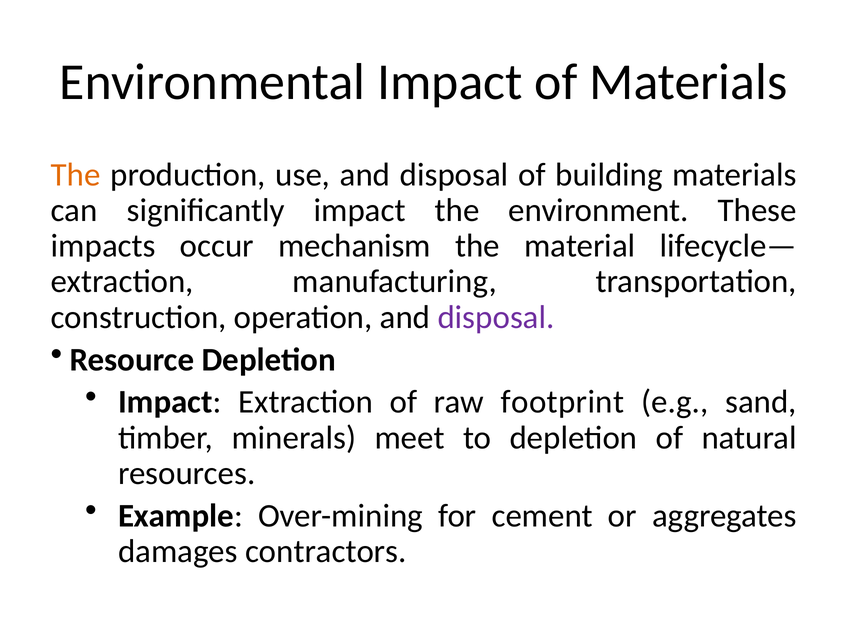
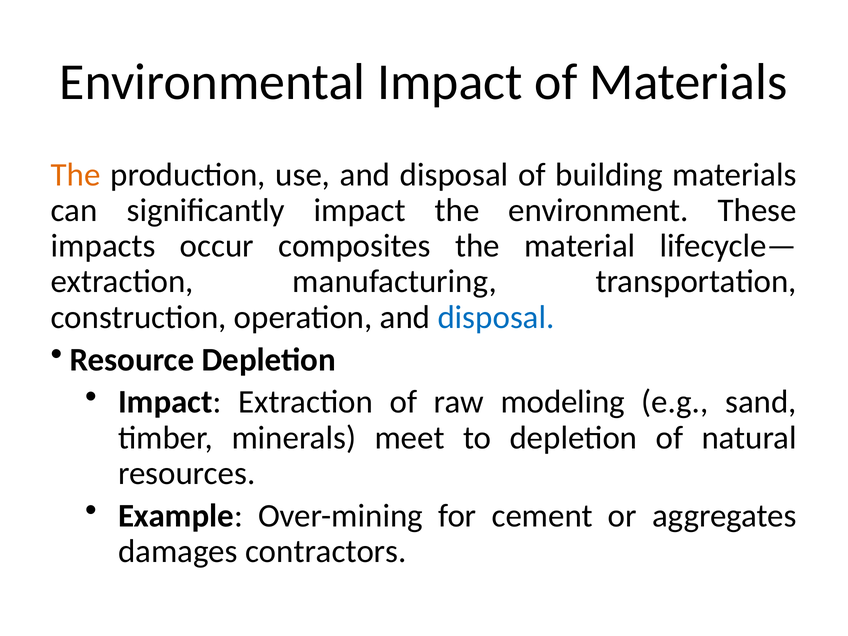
mechanism: mechanism -> composites (355, 246)
disposal colour: purple -> blue (496, 317)
footprint: footprint -> modeling (563, 402)
